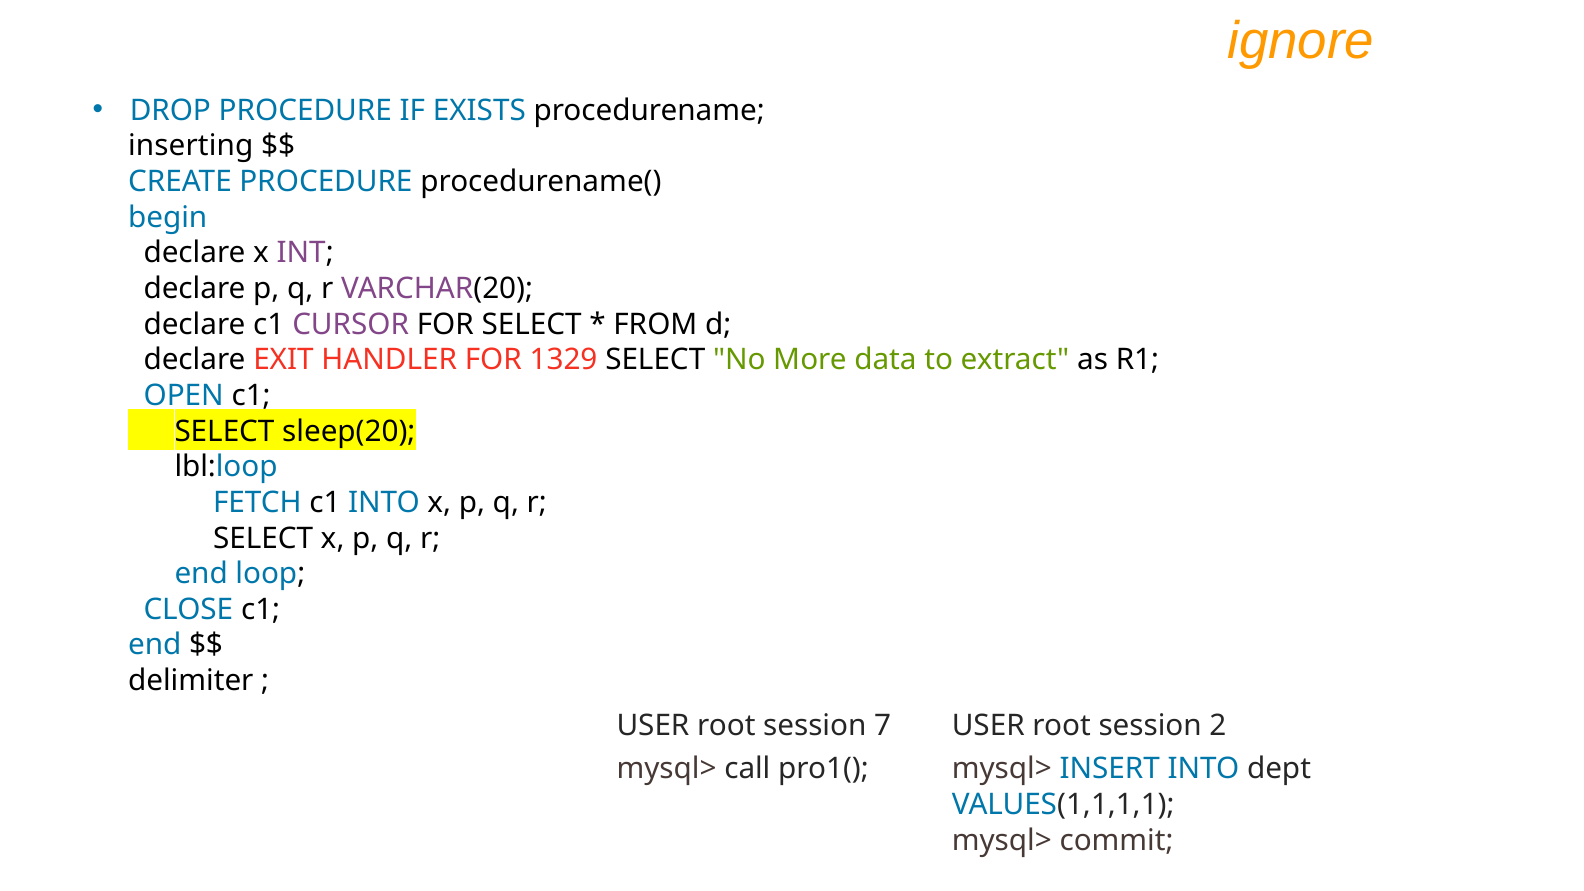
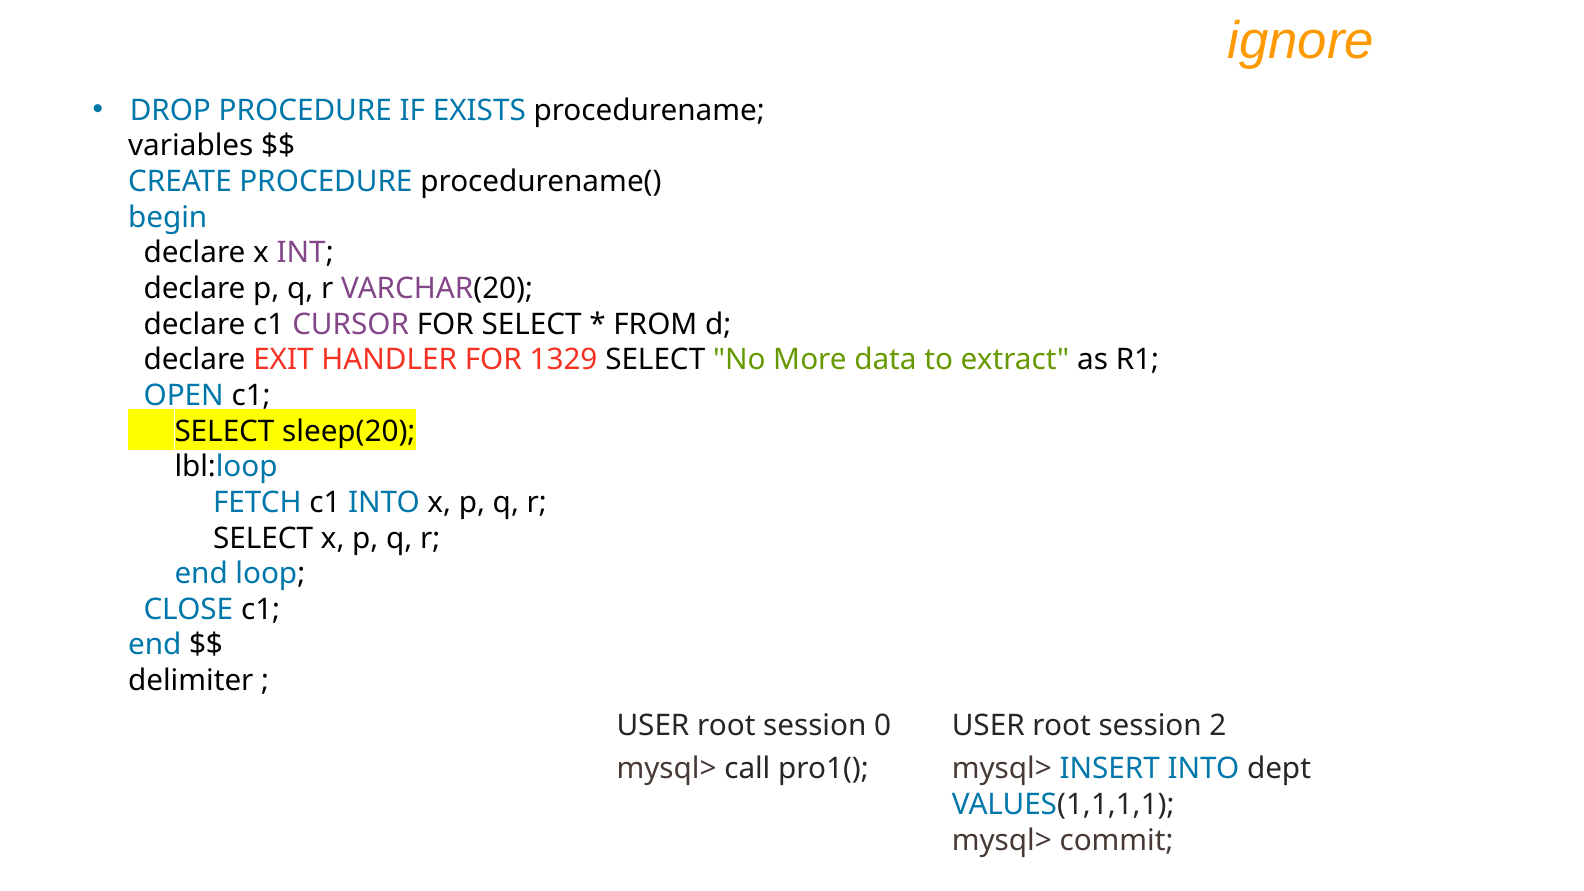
inserting: inserting -> variables (191, 146)
7: 7 -> 0 (883, 725)
